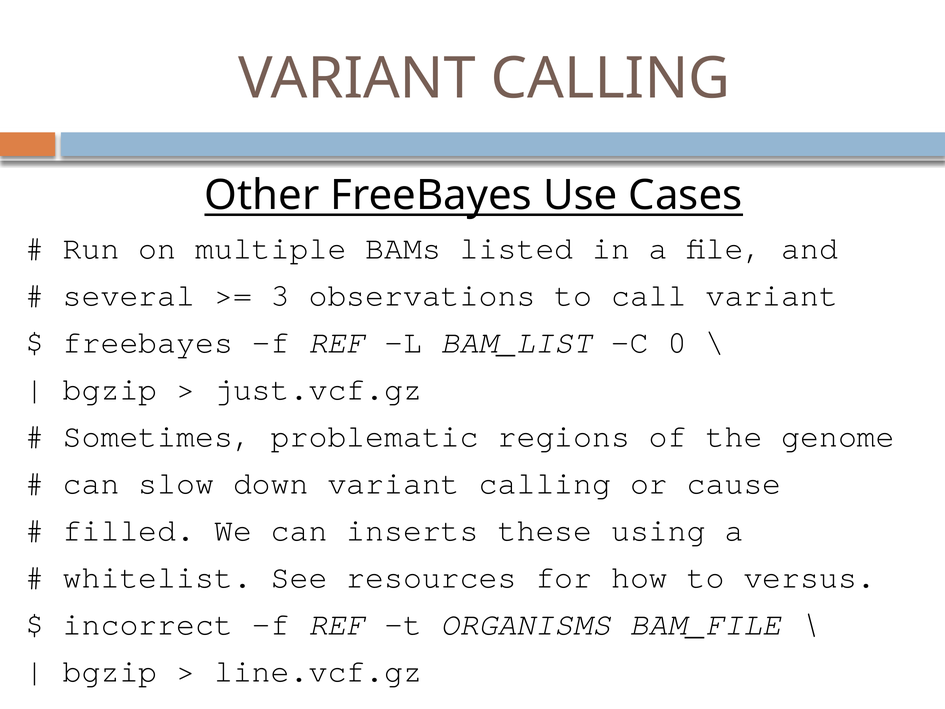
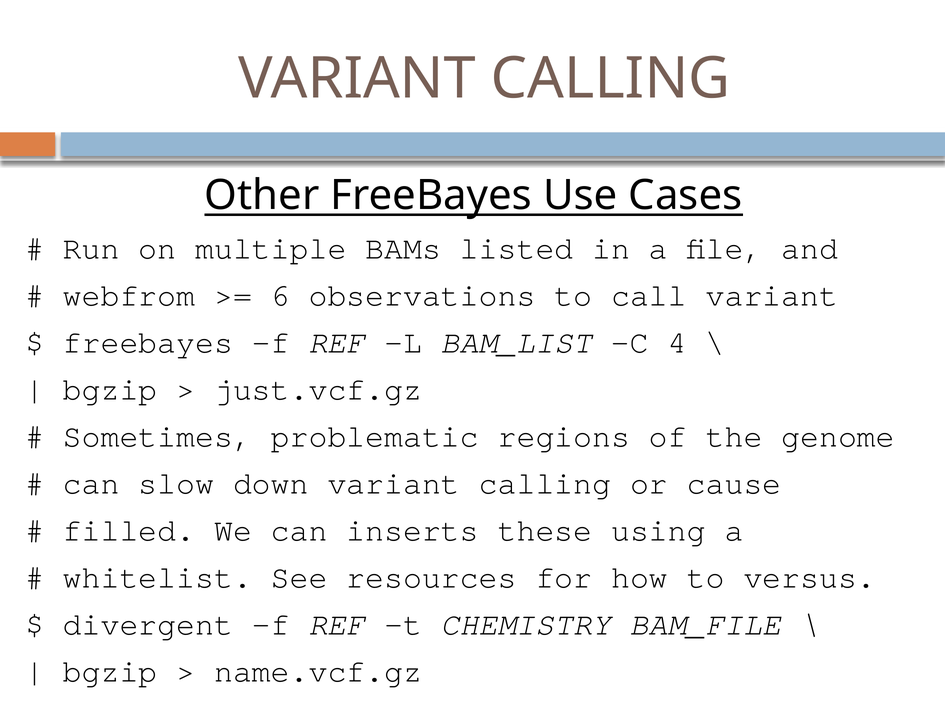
several: several -> webfrom (129, 295)
3: 3 -> 6 (280, 295)
0: 0 -> 4 (677, 342)
incorrect: incorrect -> divergent (148, 624)
ORGANISMS: ORGANISMS -> CHEMISTRY (526, 624)
line.vcf.gz: line.vcf.gz -> name.vcf.gz (318, 671)
